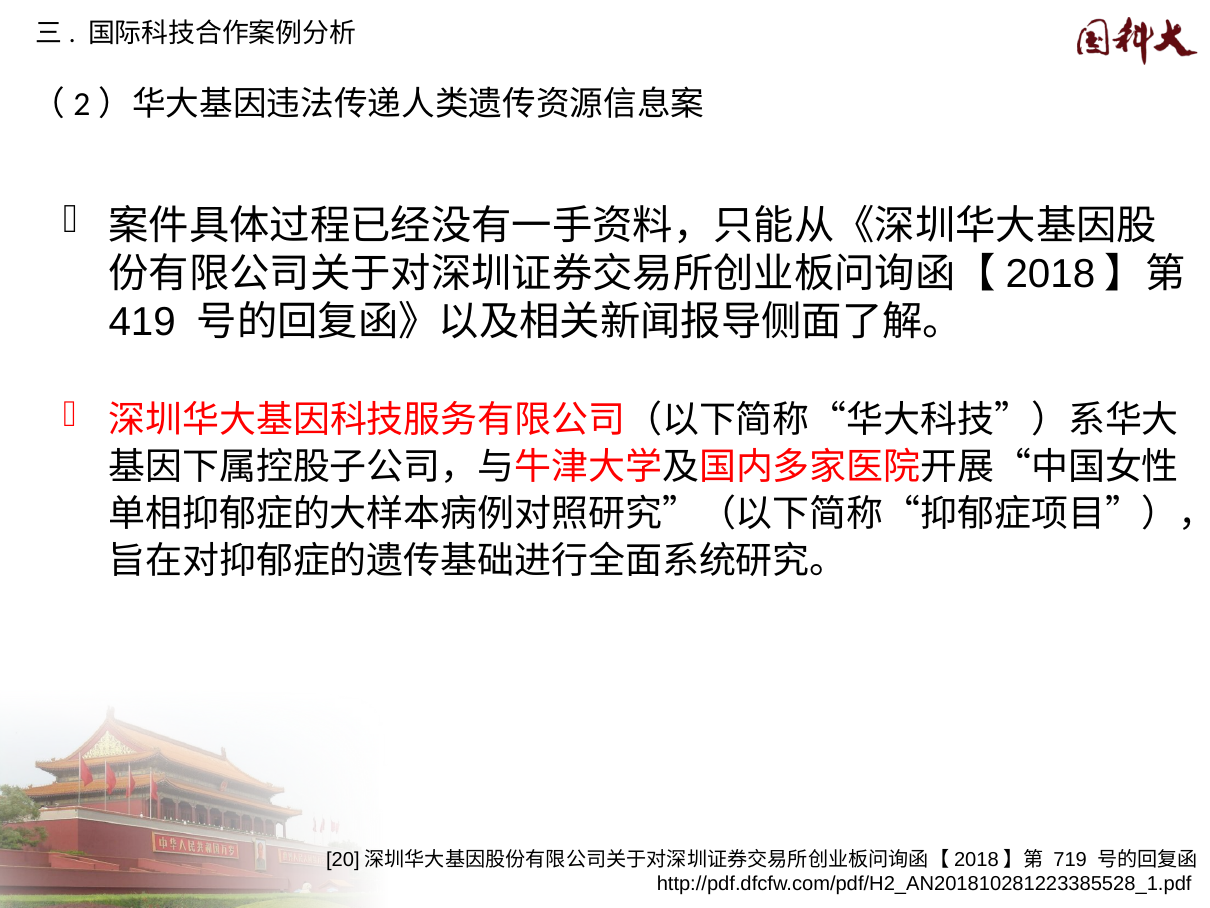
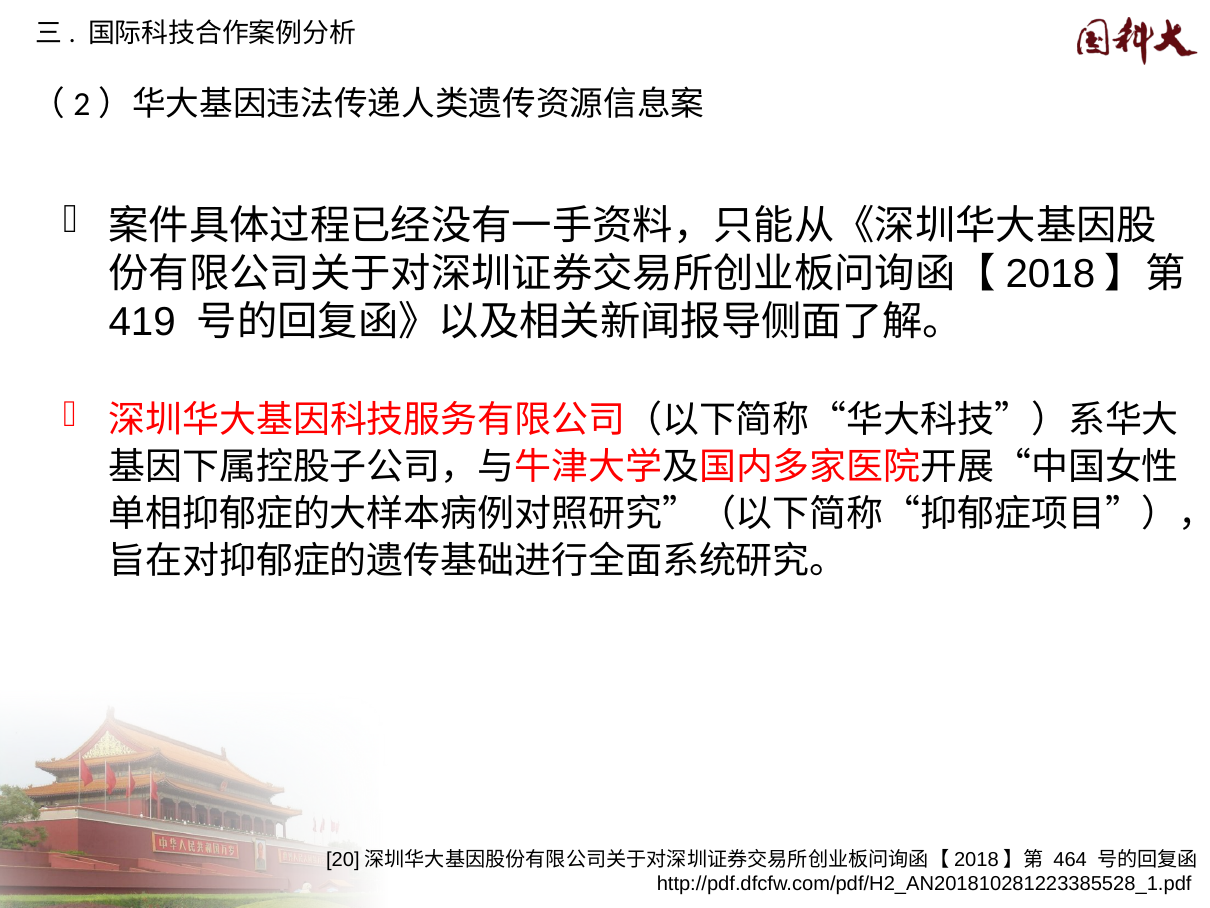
719: 719 -> 464 (1070, 859)
